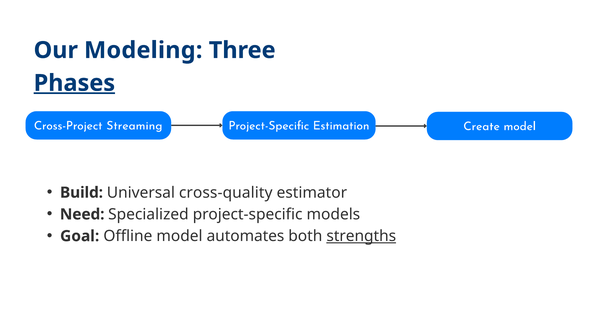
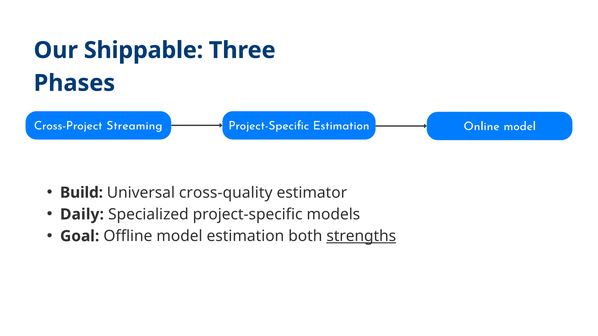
Modeling: Modeling -> Shippable (143, 50)
Phases underline: present -> none (74, 83)
Create: Create -> Online (482, 126)
Need: Need -> Daily (82, 215)
model automates: automates -> estimation (245, 236)
